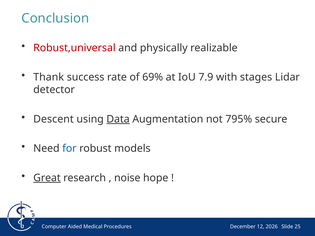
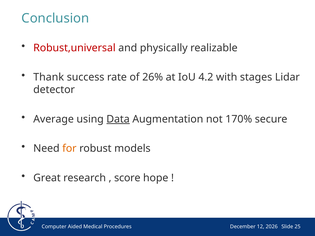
69%: 69% -> 26% (153, 77)
7.9: 7.9 -> 4.2 (206, 77)
Descent: Descent -> Average (54, 119)
795%: 795% -> 170% (239, 119)
for colour: blue -> orange (69, 149)
Great underline: present -> none (47, 178)
noise: noise -> score (127, 178)
